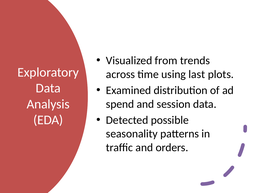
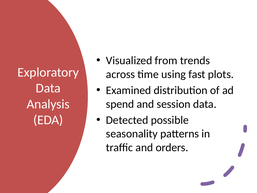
last: last -> fast (197, 74)
